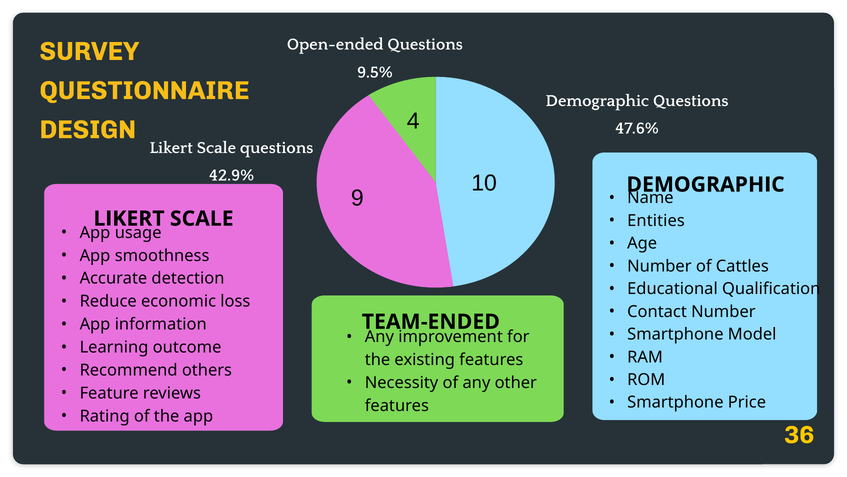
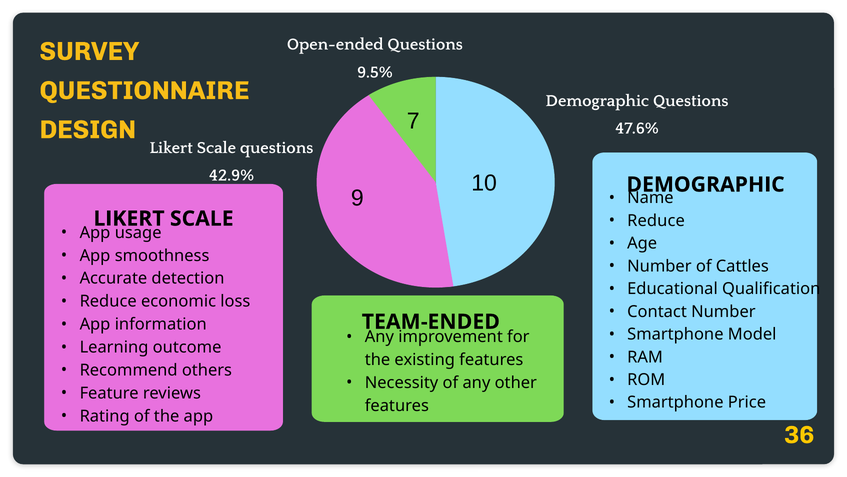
4: 4 -> 7 (413, 121)
Entities: Entities -> Reduce (656, 220)
